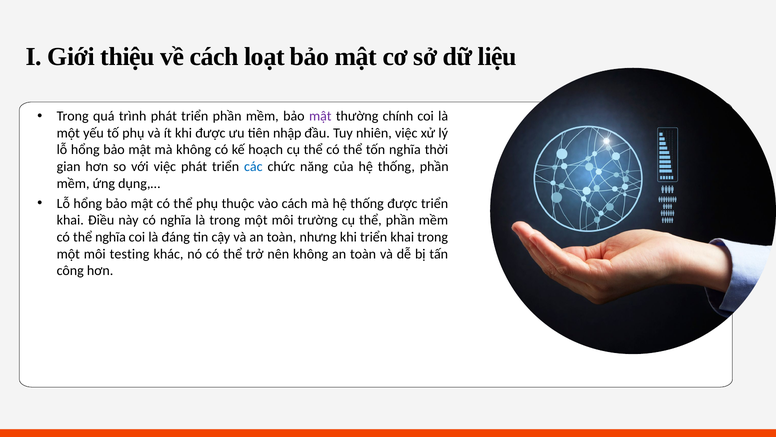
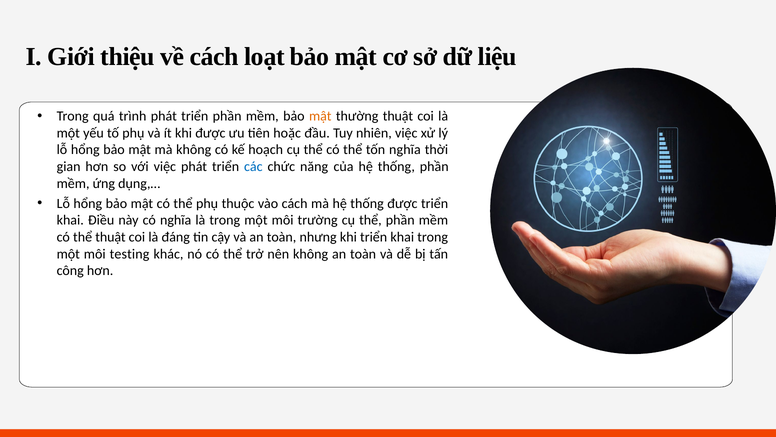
mật colour: purple -> orange (320, 116)
thường chính: chính -> thuật (398, 116)
nhập: nhập -> hoặc (287, 133)
thể nghĩa: nghĩa -> thuật (111, 237)
